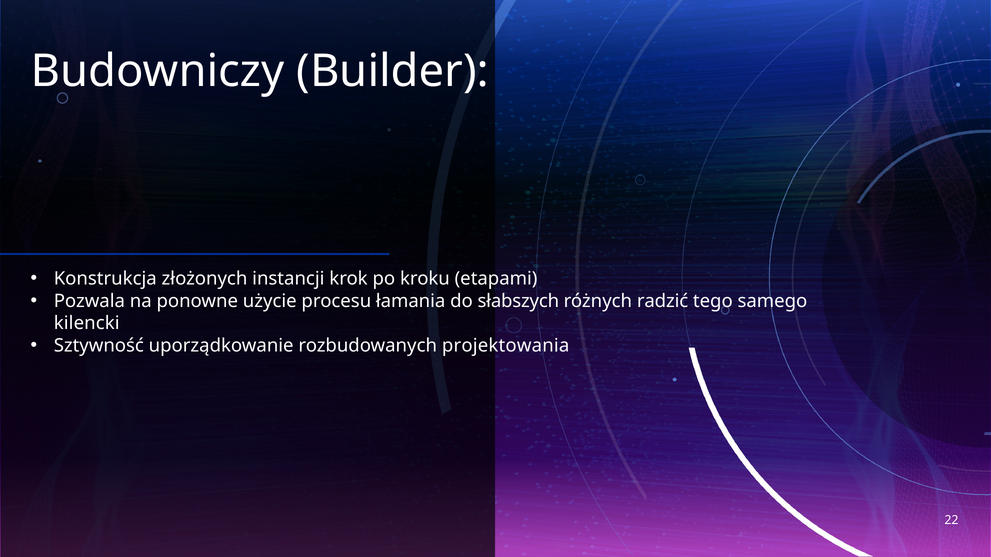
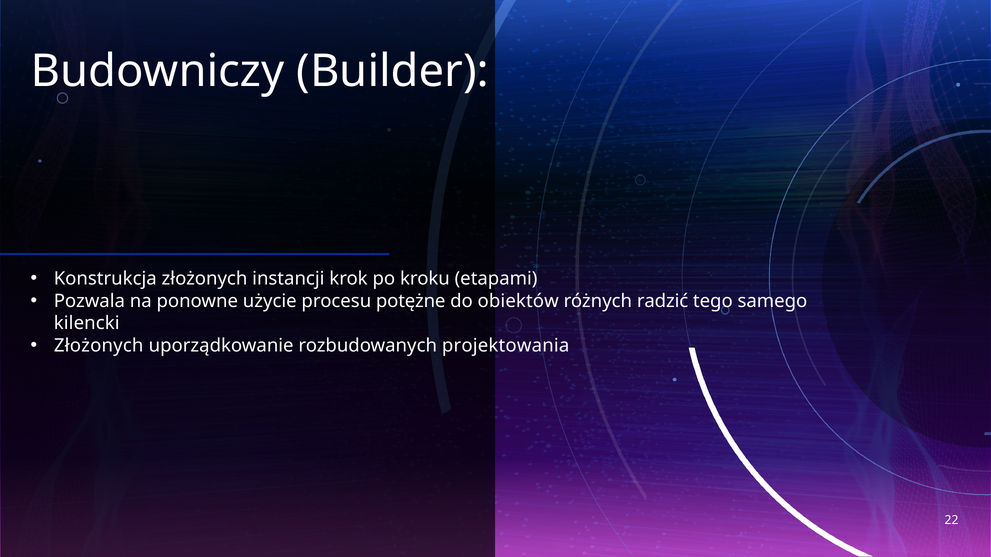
łamania: łamania -> potężne (411, 301)
słabszych: słabszych -> obiektów (518, 301)
Sztywność: Sztywność -> Złożonych (99, 346)
